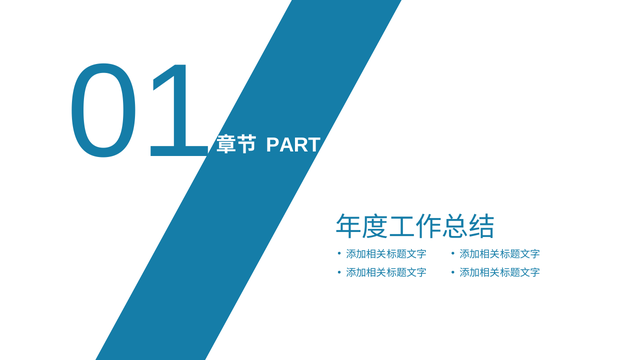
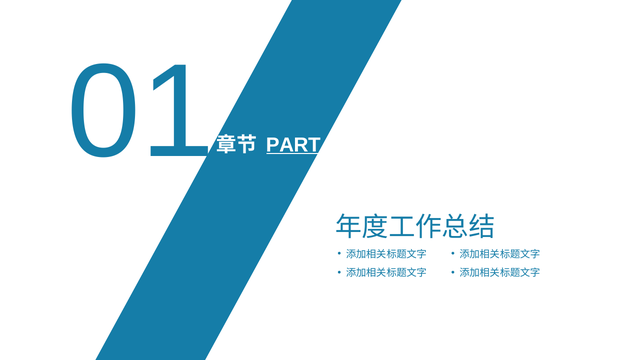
PART underline: none -> present (293, 145)
